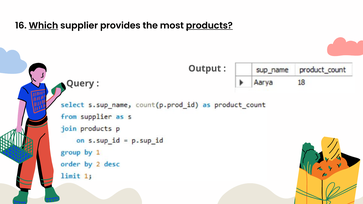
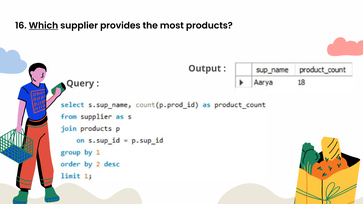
products underline: present -> none (209, 26)
